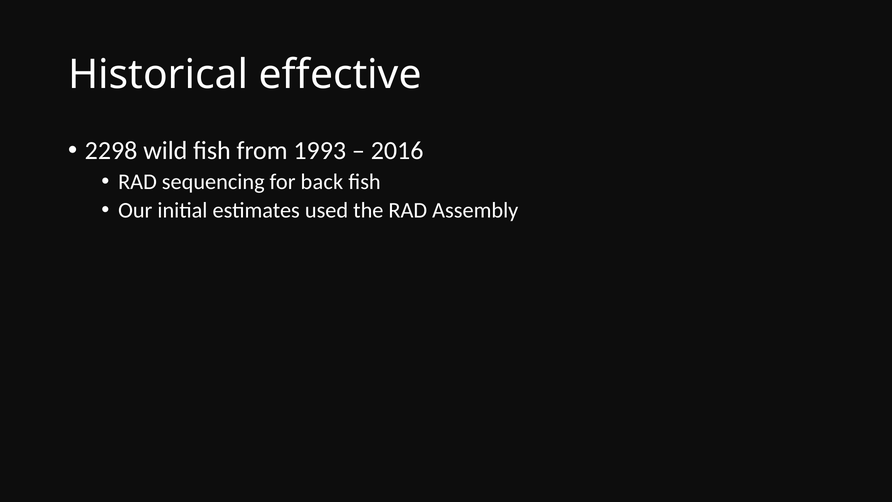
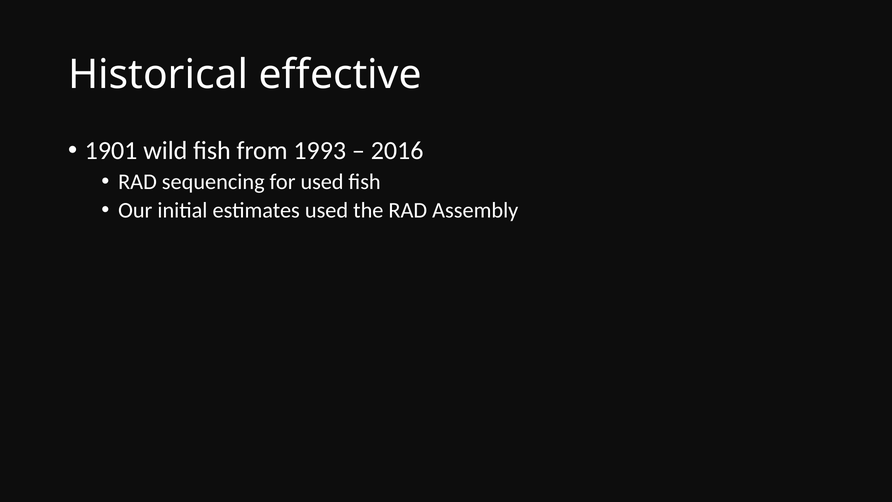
2298: 2298 -> 1901 (111, 151)
for back: back -> used (322, 182)
